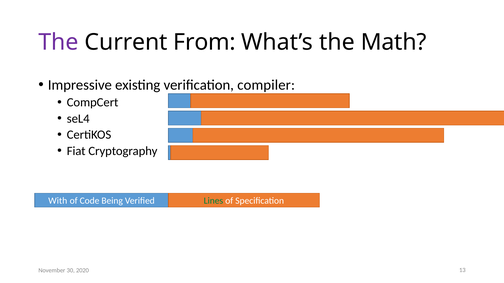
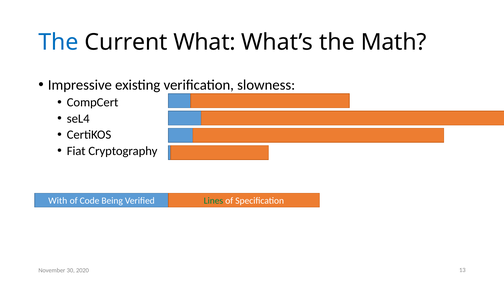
The colour: purple -> blue (58, 42)
From: From -> What (205, 42)
compiler: compiler -> slowness (266, 85)
